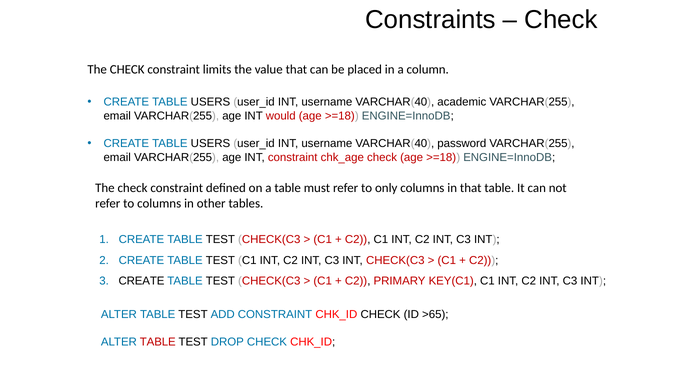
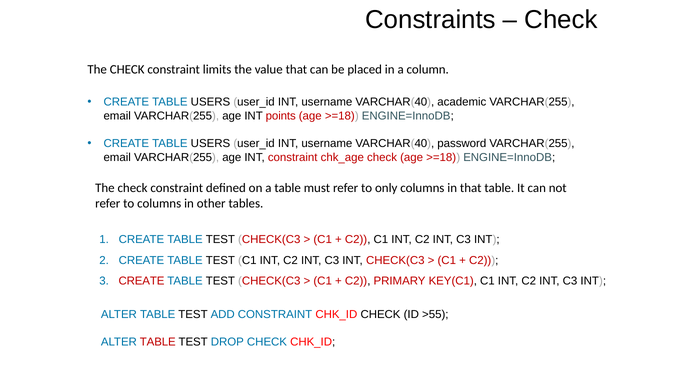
would: would -> points (281, 116)
CREATE colour: black -> red (141, 281)
>65: >65 -> >55 (435, 314)
